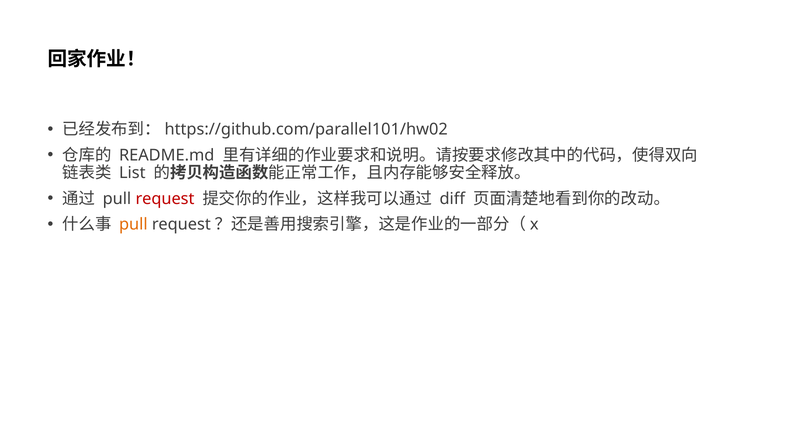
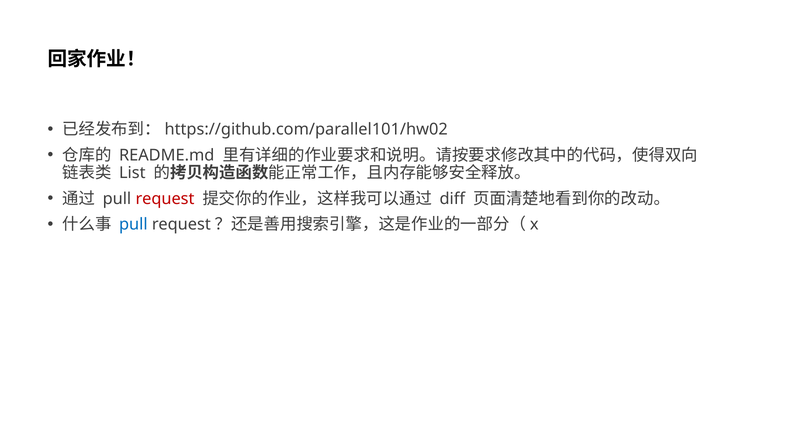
pull colour: orange -> blue (133, 225)
